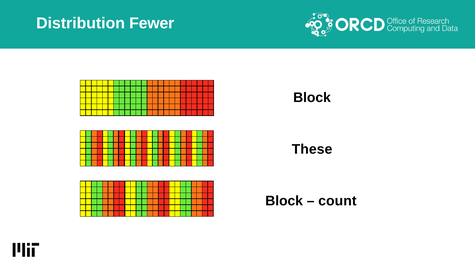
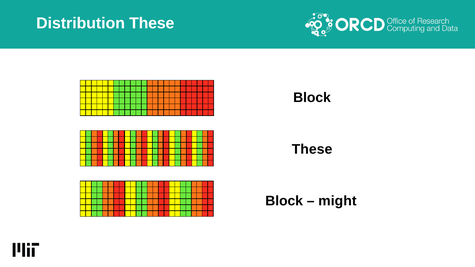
Distribution Fewer: Fewer -> These (152, 23)
count: count -> might (337, 201)
